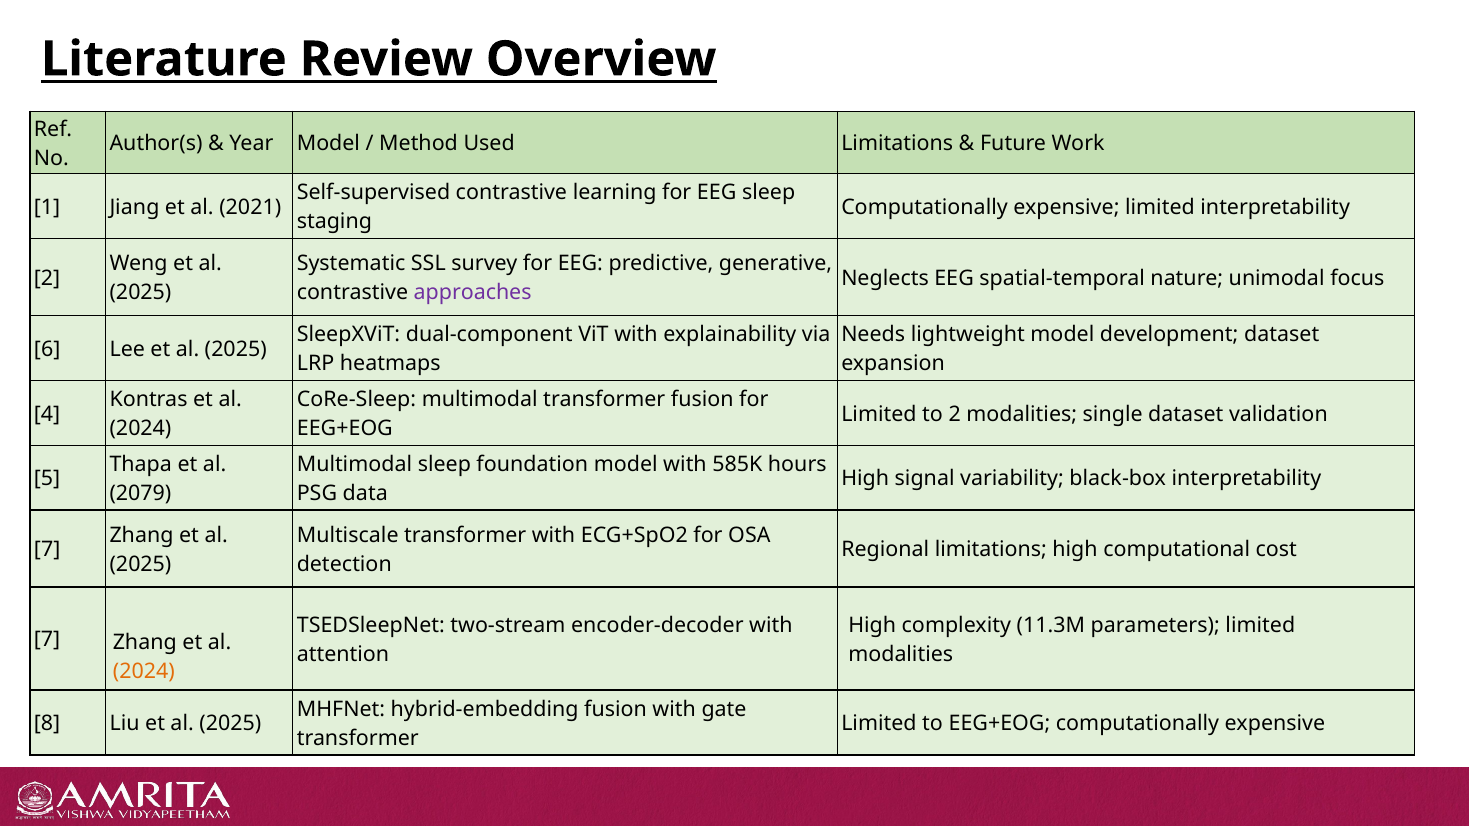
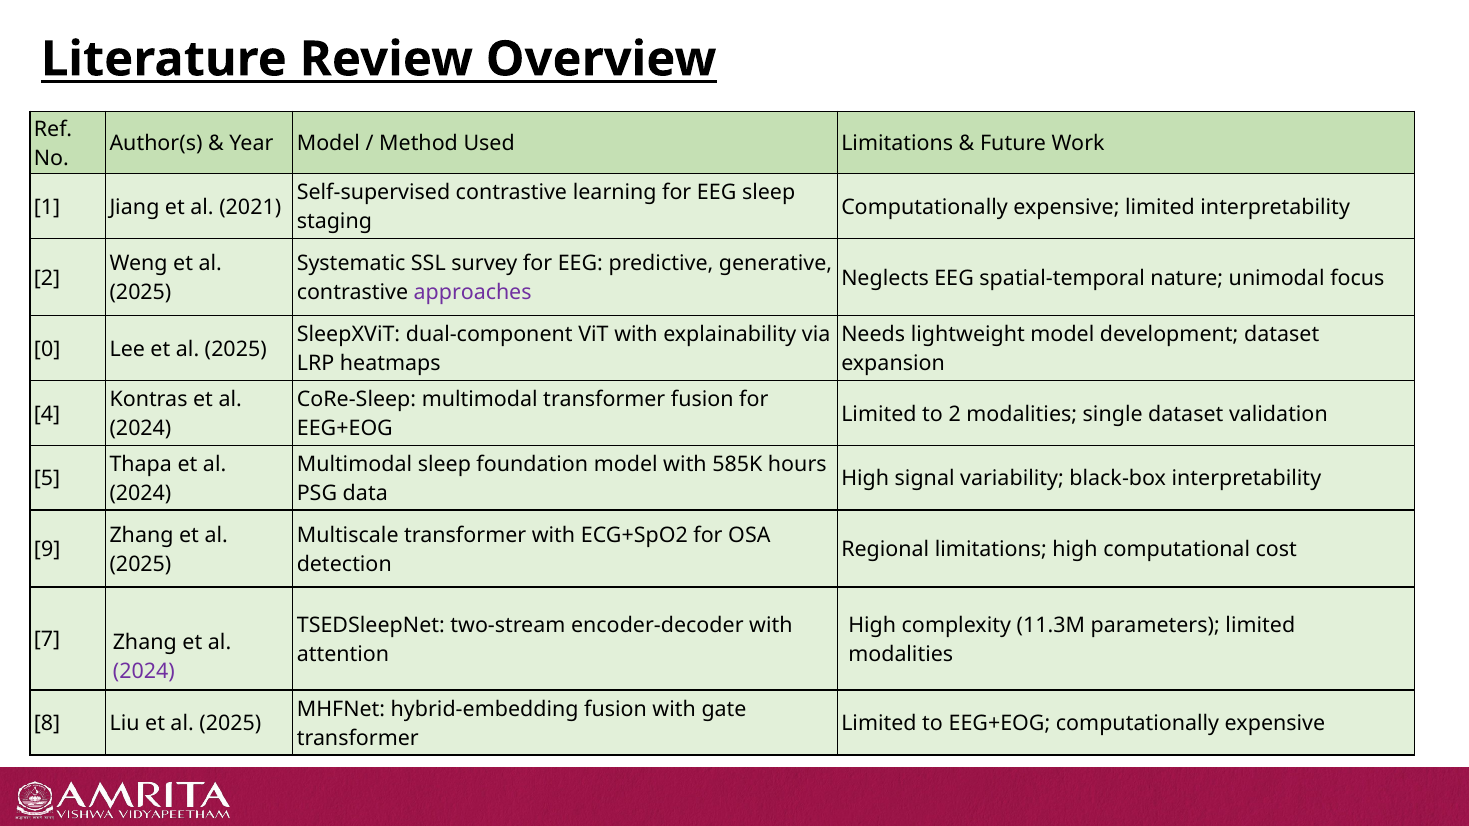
6: 6 -> 0 (47, 349)
2079: 2079 -> 2024 (140, 494)
7: 7 -> 9 (47, 550)
2024 colour: orange -> purple (144, 671)
